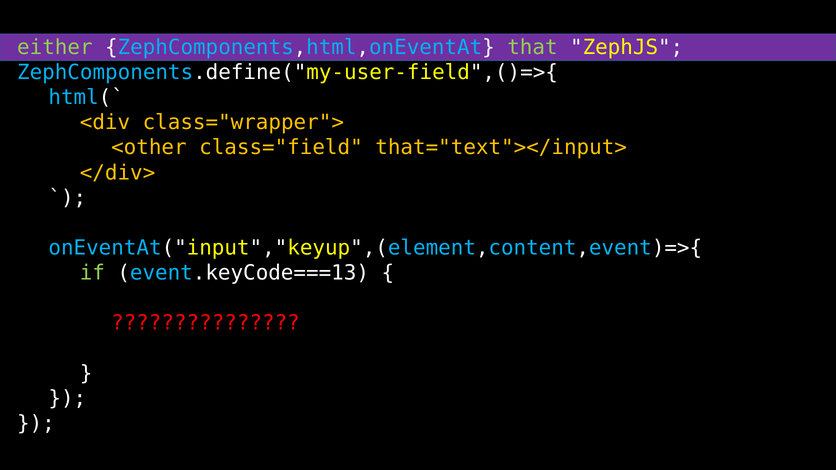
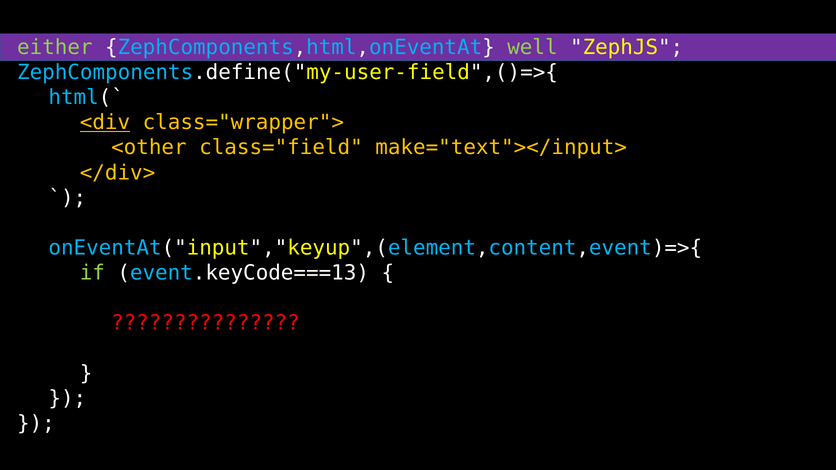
that: that -> well (532, 47)
<div underline: none -> present (105, 123)
that="text"></input>: that="text"></input> -> make="text"></input> (501, 148)
